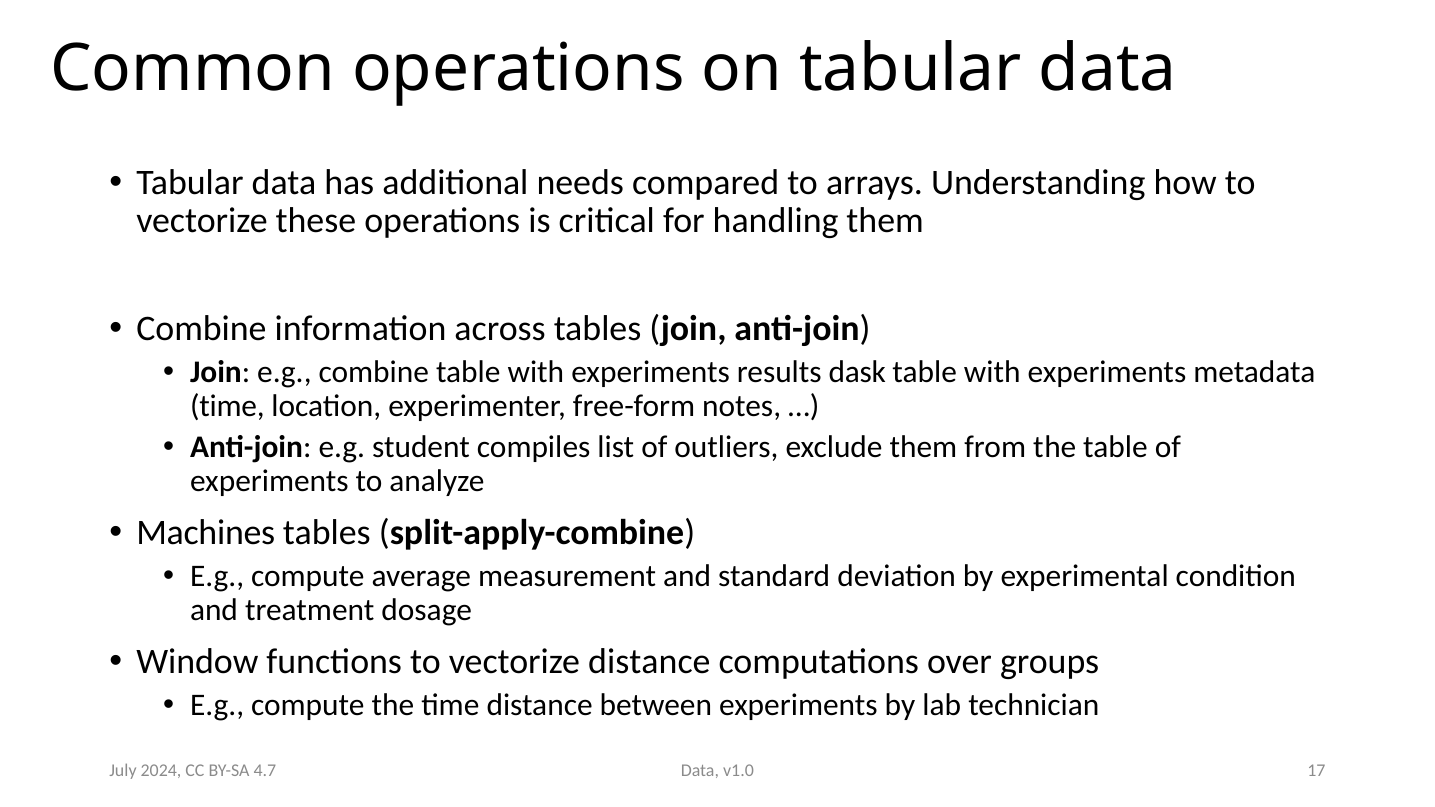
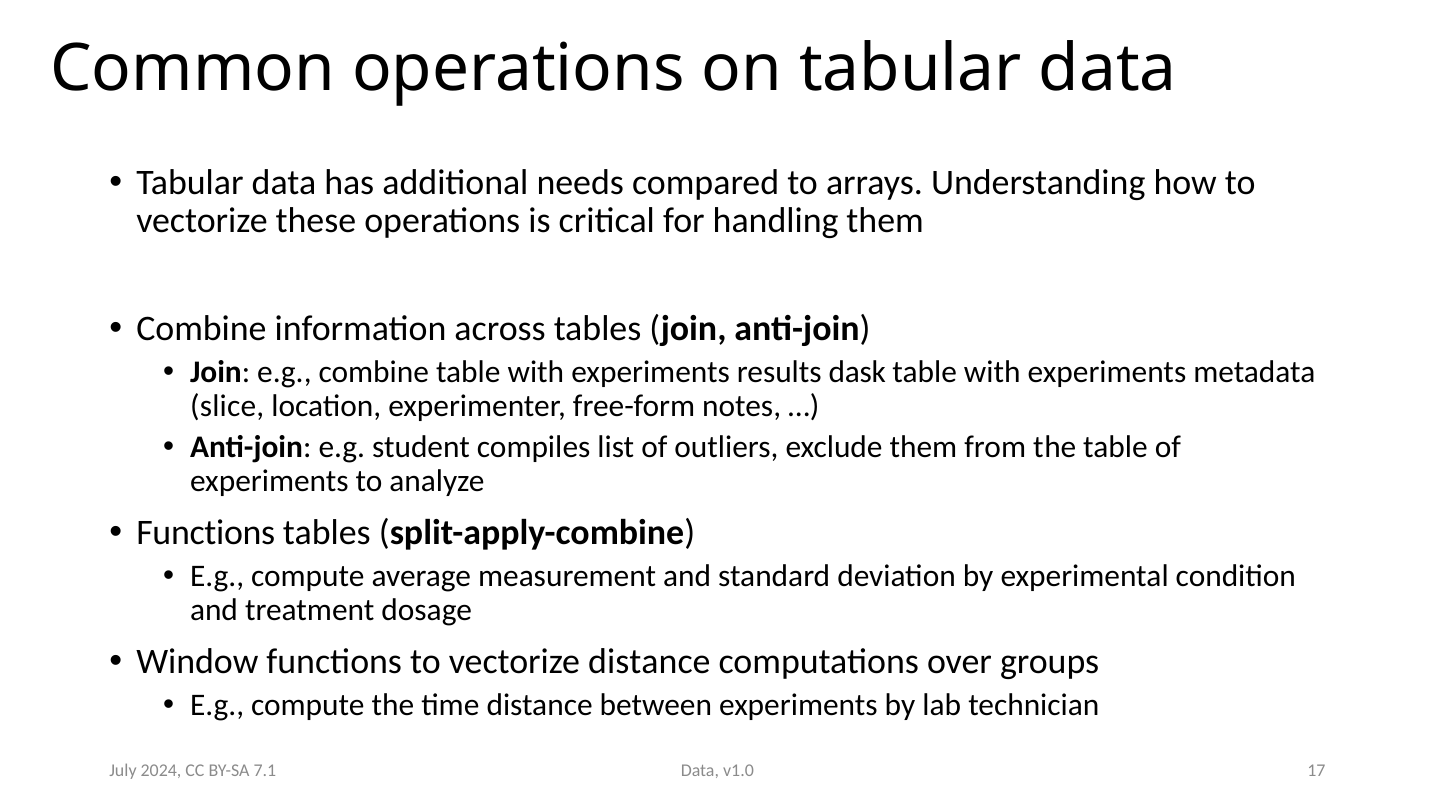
time: time -> slice (227, 406)
Machines: Machines -> Functions (206, 533)
4.7: 4.7 -> 7.1 (265, 771)
